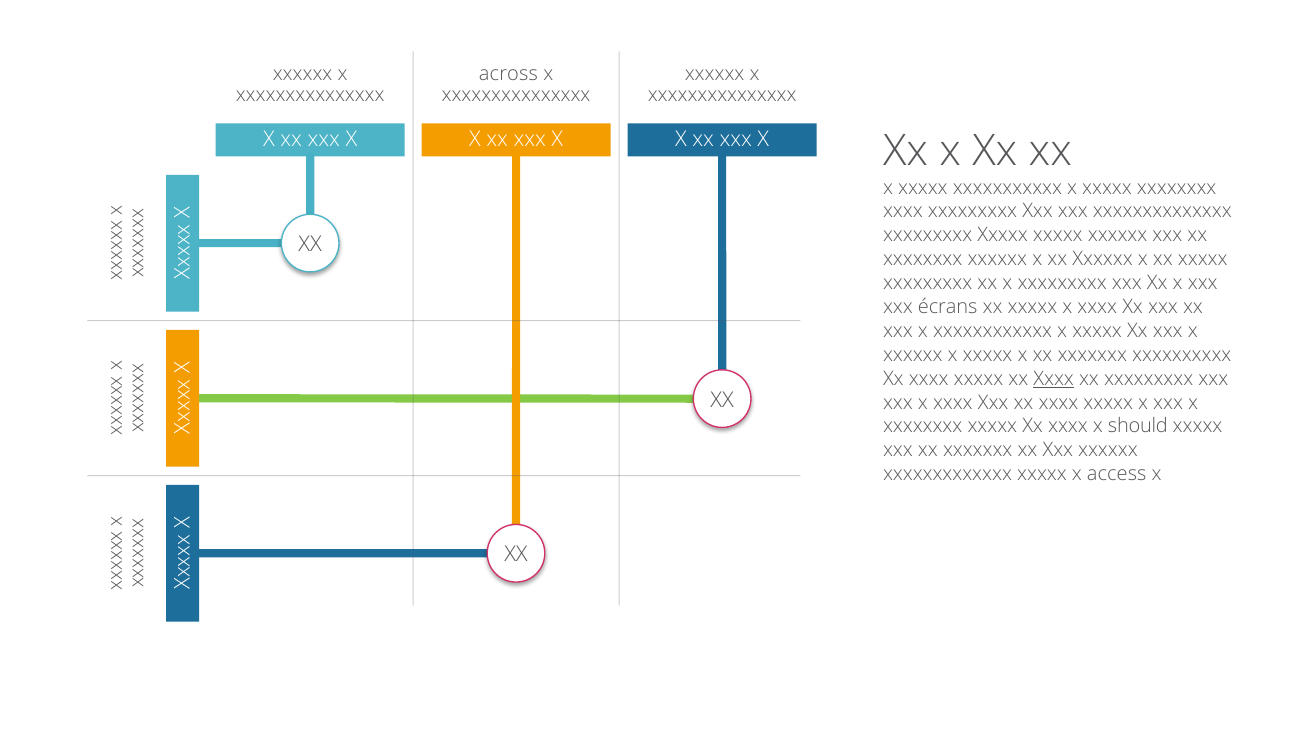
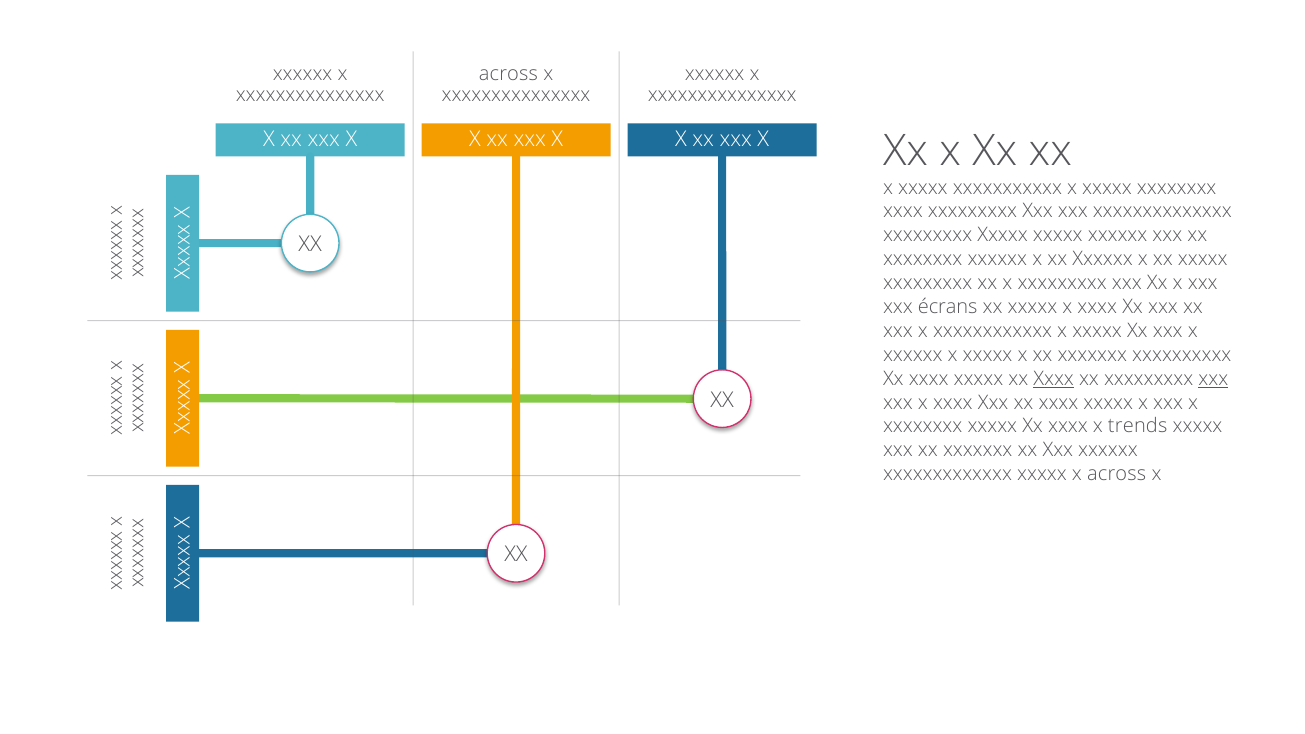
xxx underline: none -> present (1213, 379)
should: should -> trends (1138, 426)
x access: access -> across (1117, 474)
